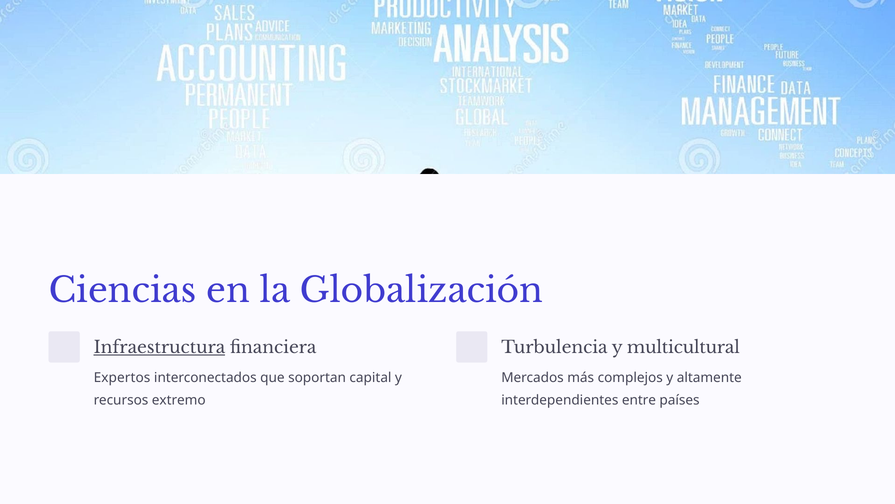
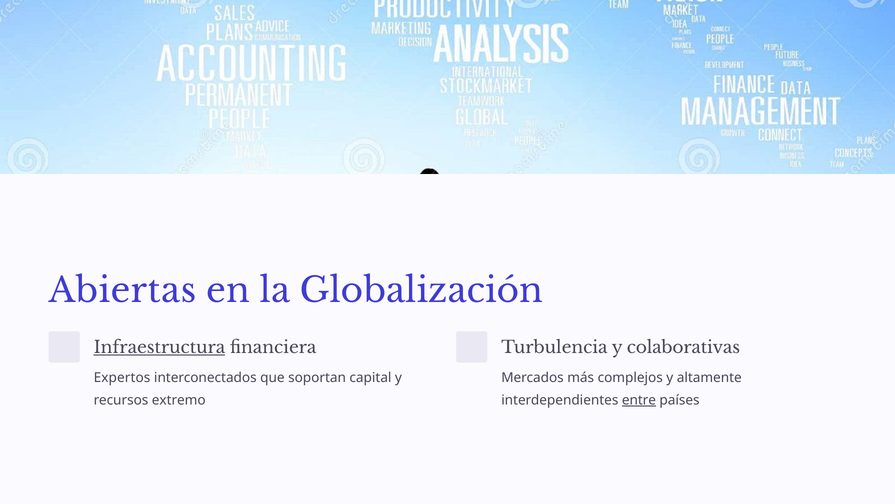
Ciencias: Ciencias -> Abiertas (122, 291)
multicultural: multicultural -> colaborativas (683, 347)
entre underline: none -> present (639, 400)
